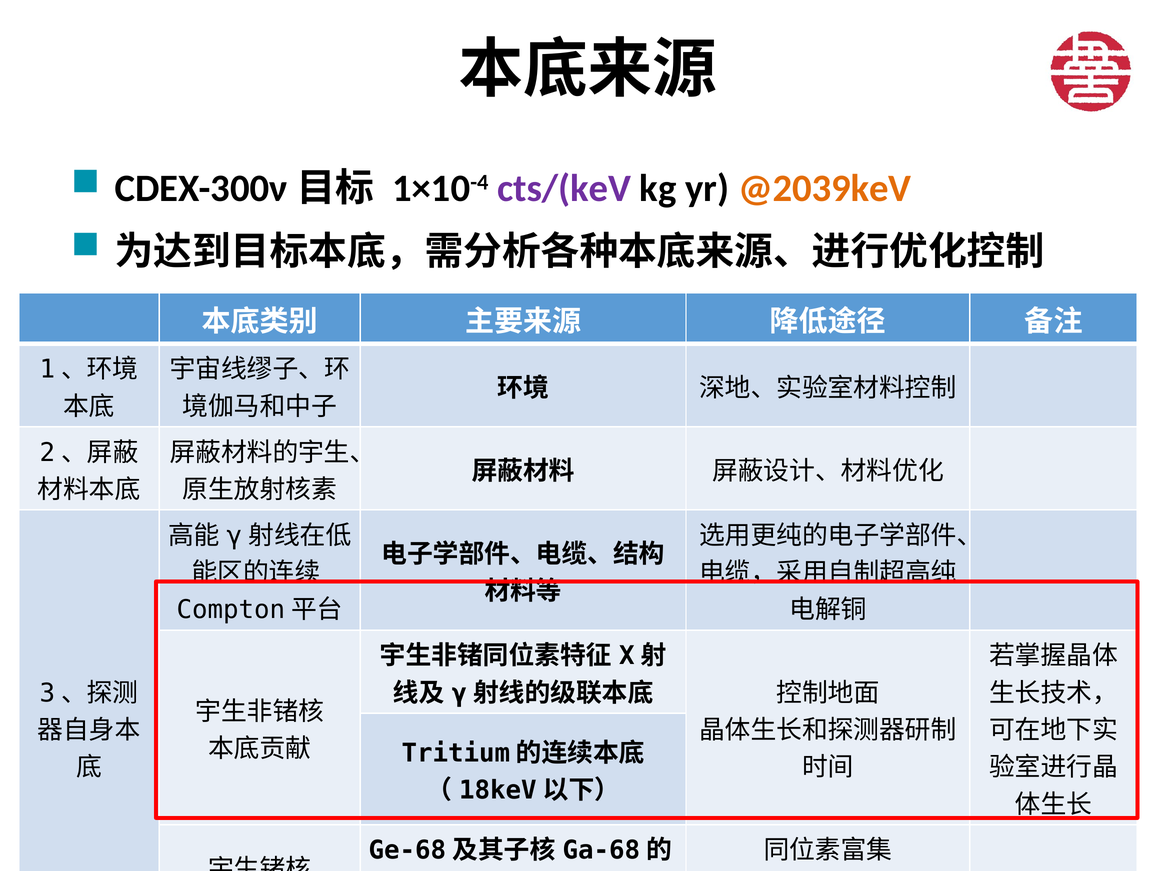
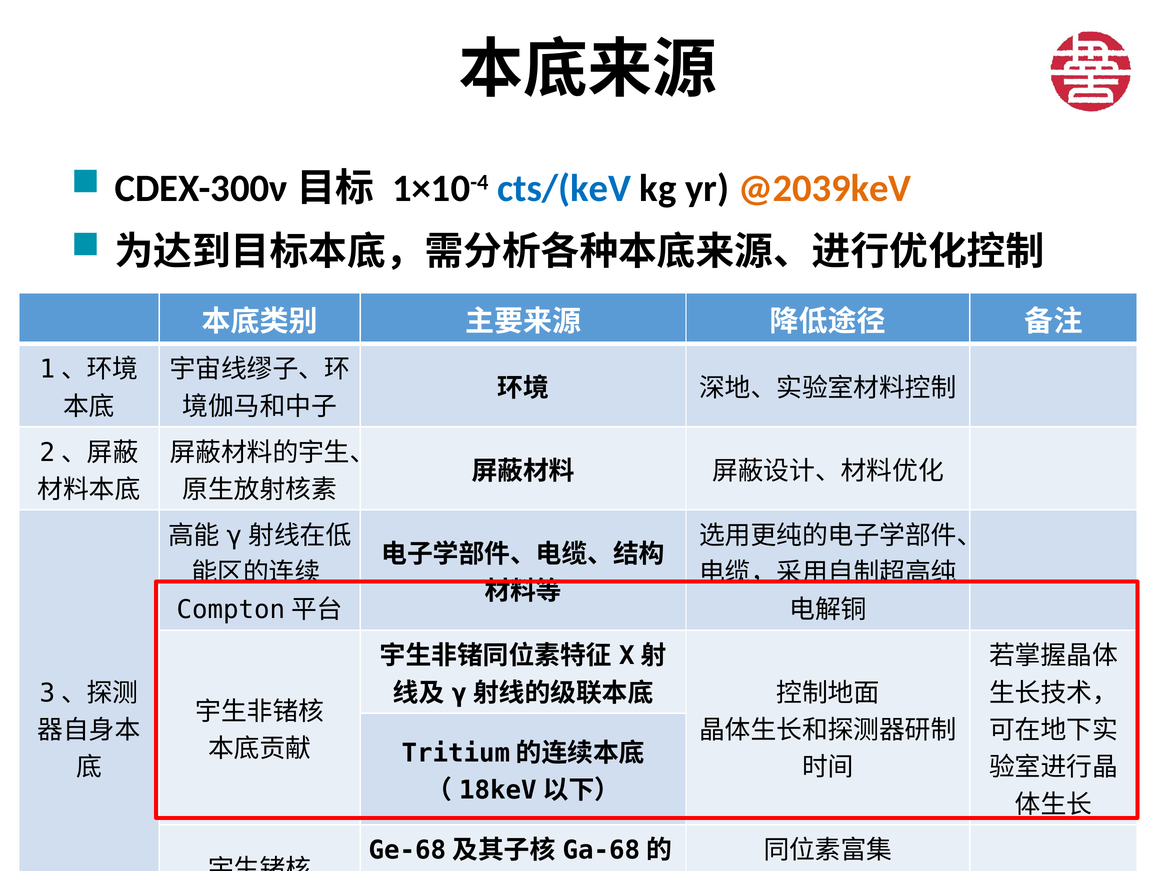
cts/(keV colour: purple -> blue (564, 189)
